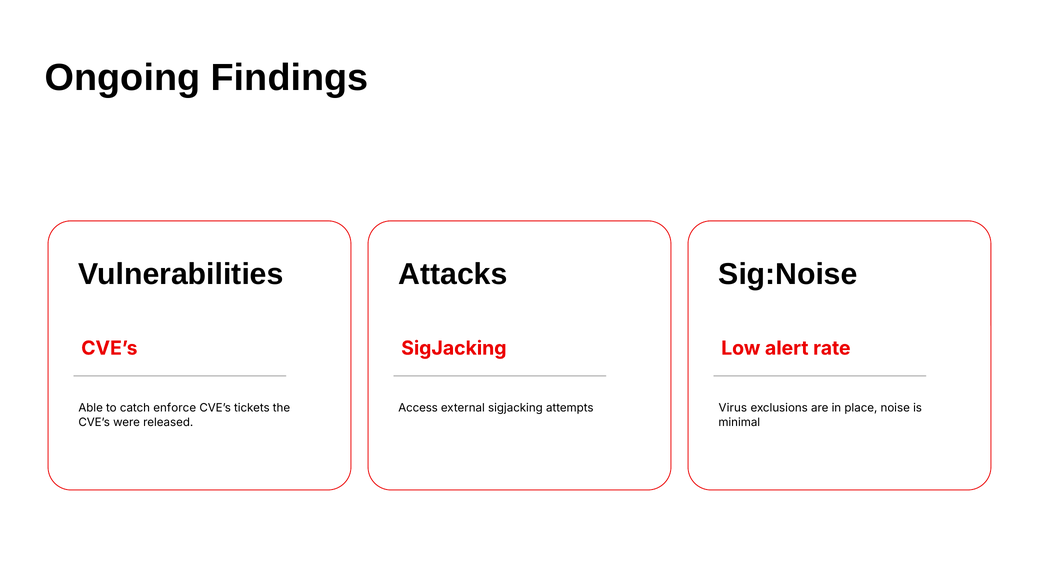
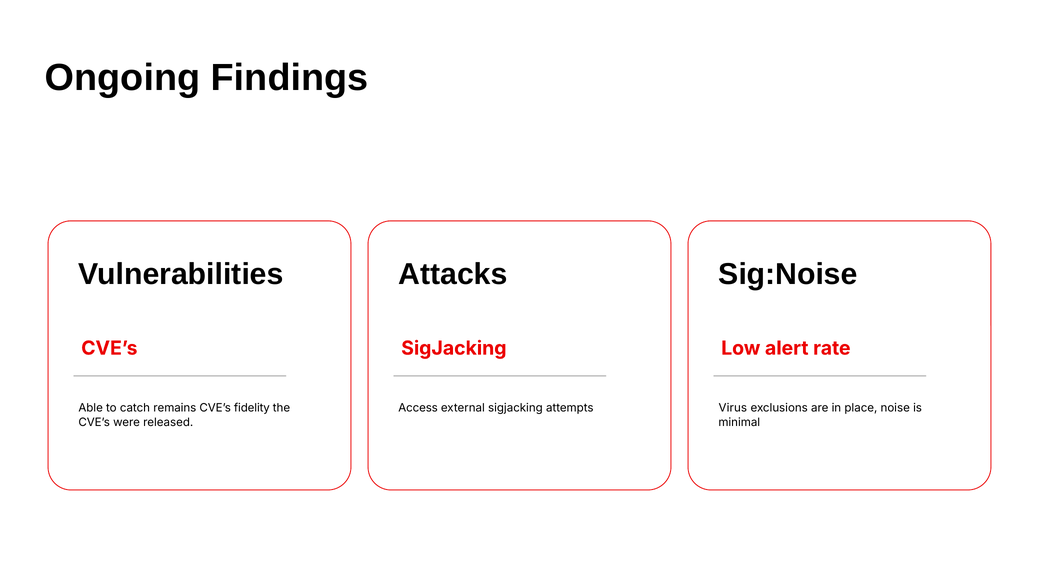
enforce: enforce -> remains (175, 408)
tickets: tickets -> fidelity (252, 408)
